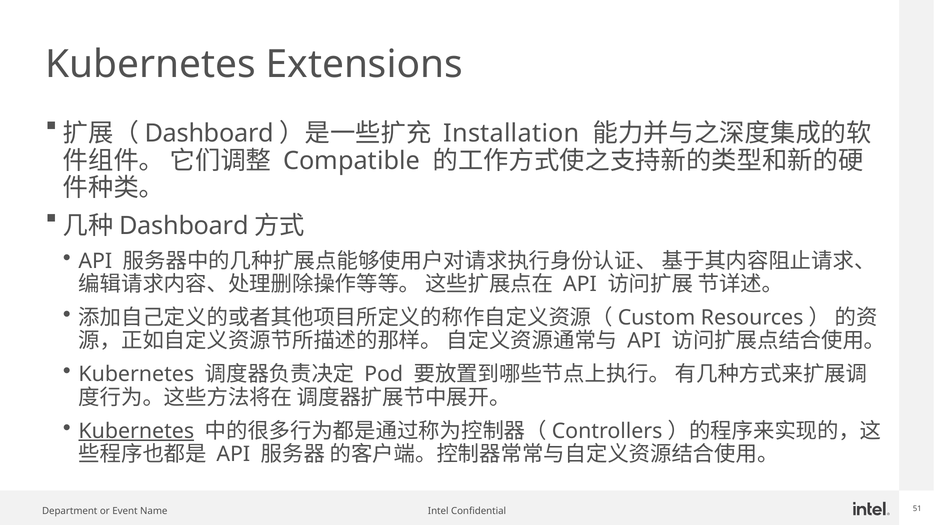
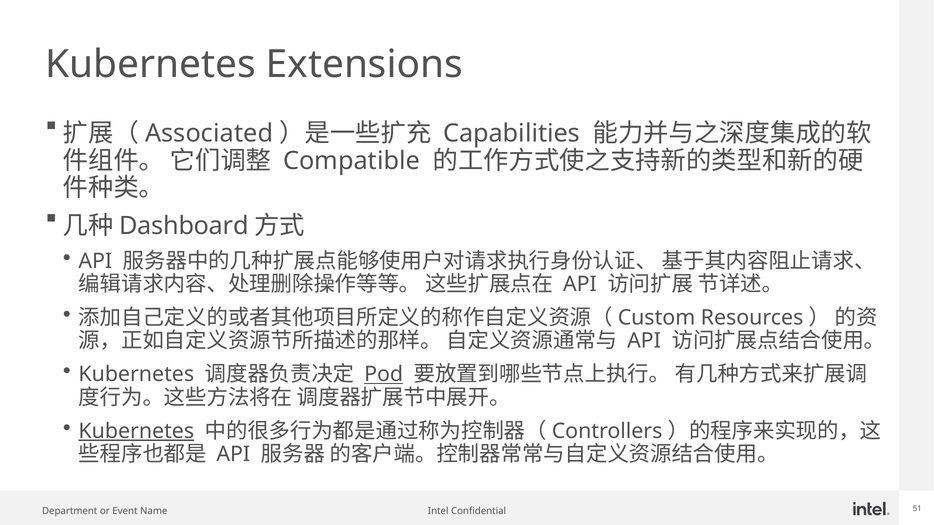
Dashboard: Dashboard -> Associated (209, 134)
Installation: Installation -> Capabilities (512, 134)
Pod underline: none -> present (384, 375)
